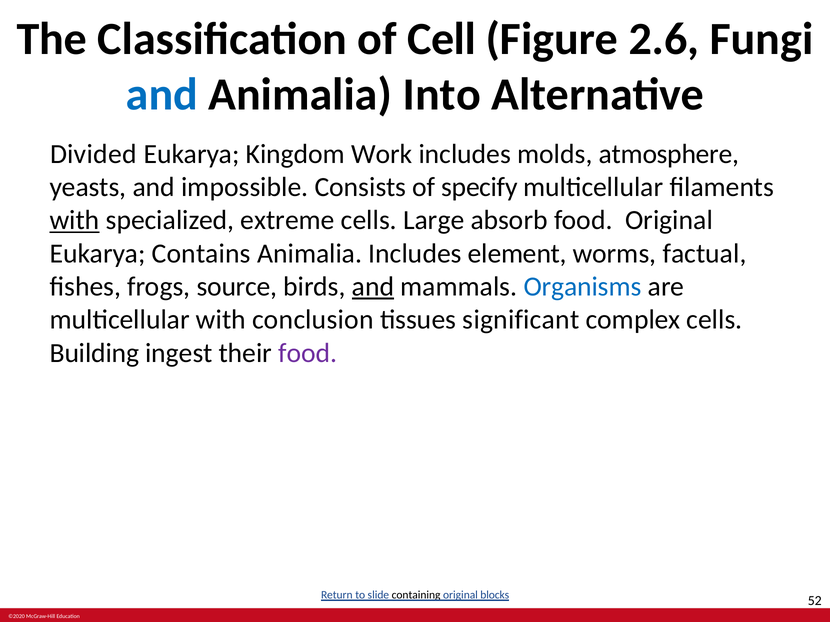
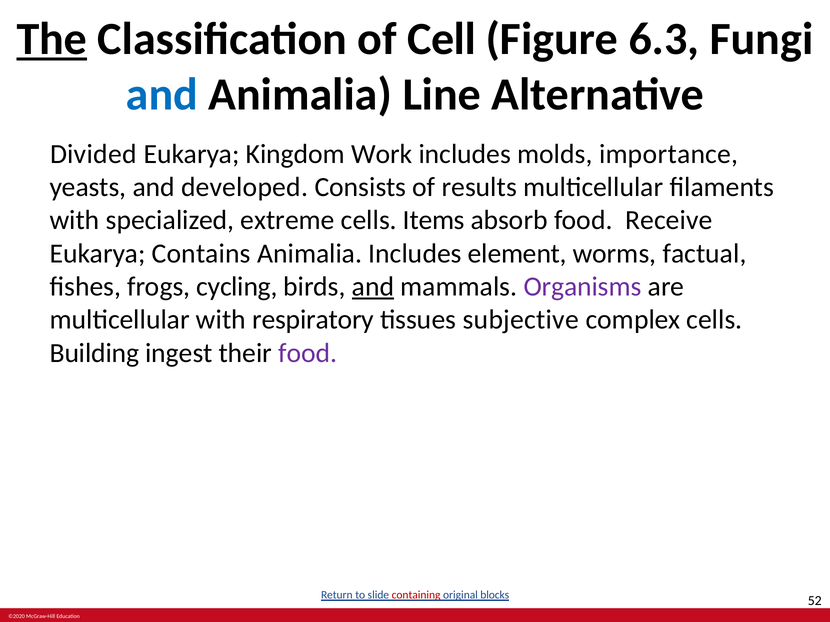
The underline: none -> present (52, 39)
2.6: 2.6 -> 6.3 (664, 39)
Into: Into -> Line (442, 94)
atmosphere: atmosphere -> importance (669, 154)
impossible: impossible -> developed (245, 187)
specify: specify -> results (479, 187)
with underline: present -> none (75, 220)
Large: Large -> Items (434, 220)
food Original: Original -> Receive (669, 220)
source: source -> cycling (237, 287)
Organisms colour: blue -> purple (583, 287)
conclusion: conclusion -> respiratory (313, 320)
significant: significant -> subjective (521, 320)
containing colour: black -> red (416, 596)
